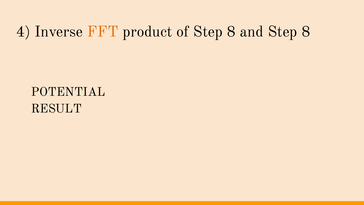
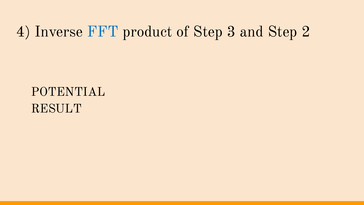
FFT colour: orange -> blue (103, 32)
of Step 8: 8 -> 3 (231, 32)
and Step 8: 8 -> 2 (306, 32)
